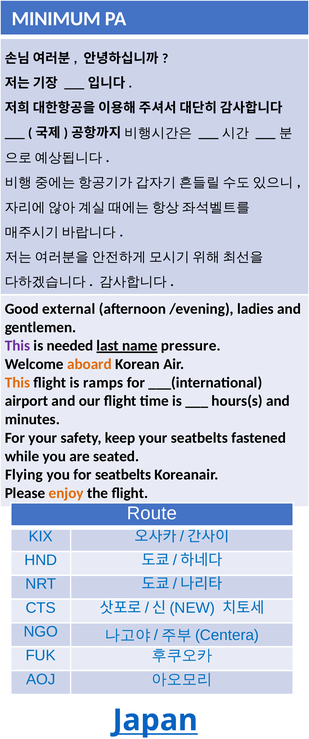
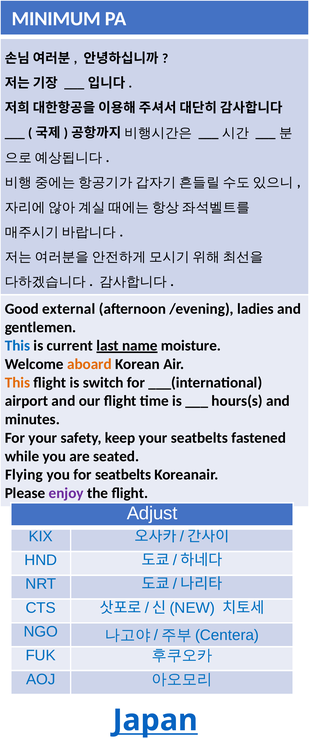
This colour: purple -> blue (17, 346)
needed: needed -> current (70, 346)
pressure: pressure -> moisture (191, 346)
ramps: ramps -> switch (103, 383)
enjoy colour: orange -> purple (66, 493)
Route: Route -> Adjust (152, 514)
